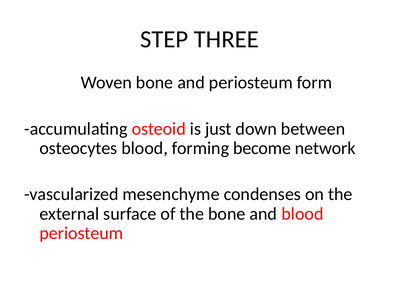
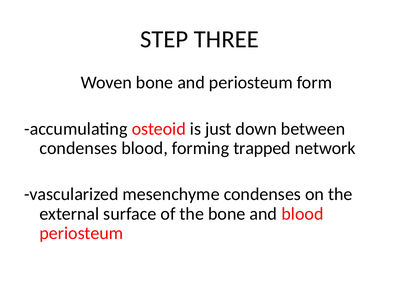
osteocytes: osteocytes -> condenses (78, 148)
become: become -> trapped (262, 148)
